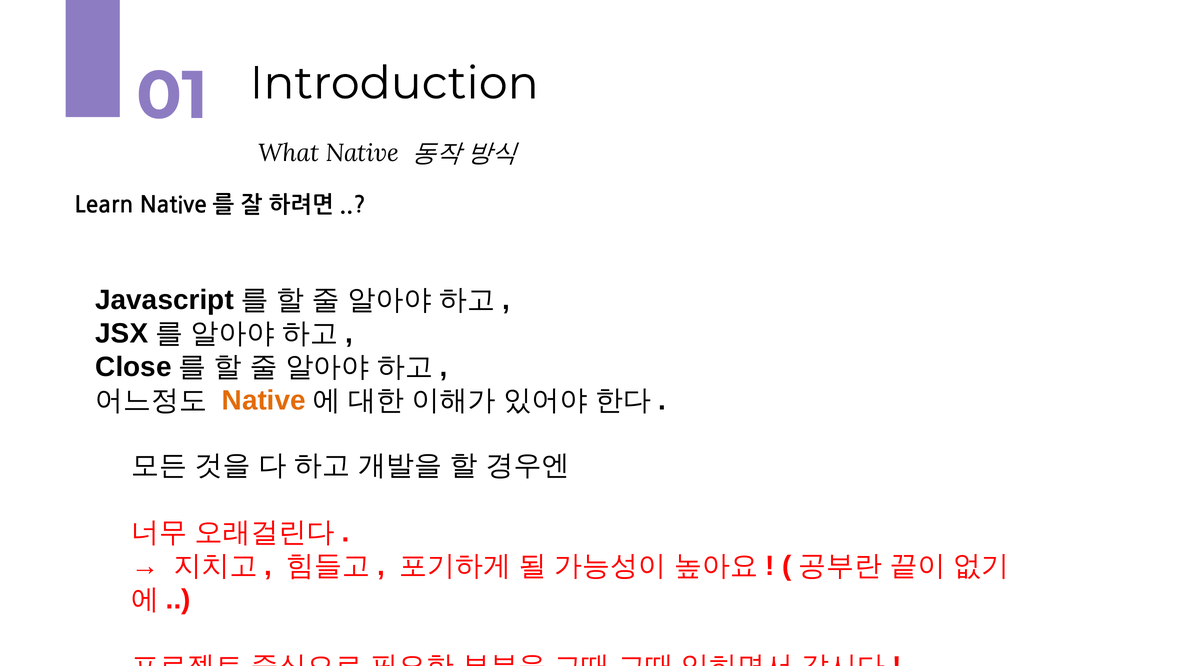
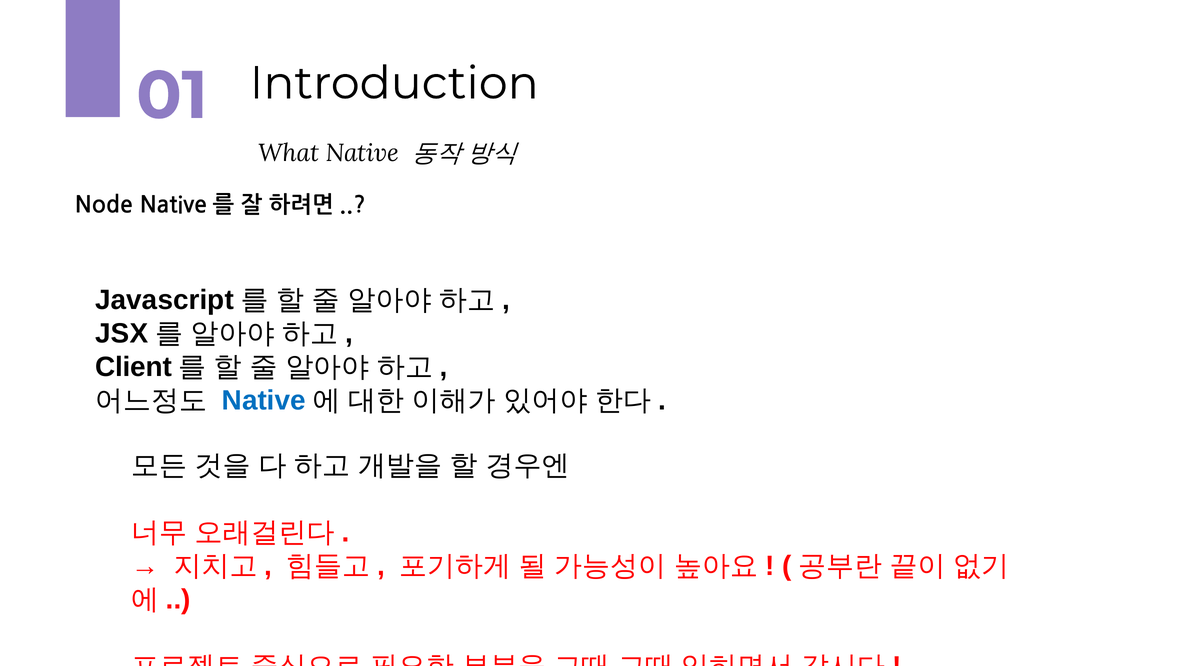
Learn: Learn -> Node (104, 205)
Close: Close -> Client (134, 367)
Native colour: orange -> blue (264, 400)
